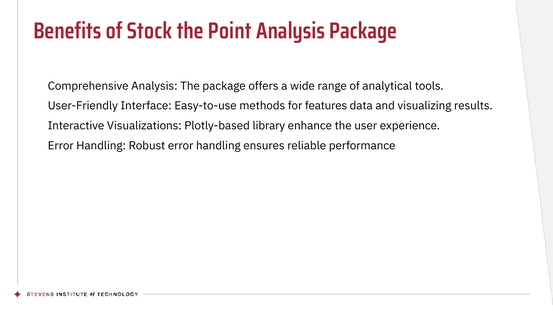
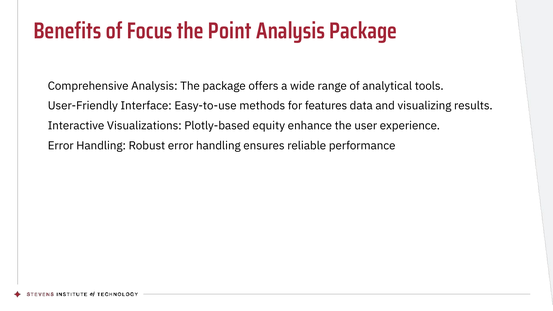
Stock: Stock -> Focus (150, 31)
library: library -> equity (269, 126)
